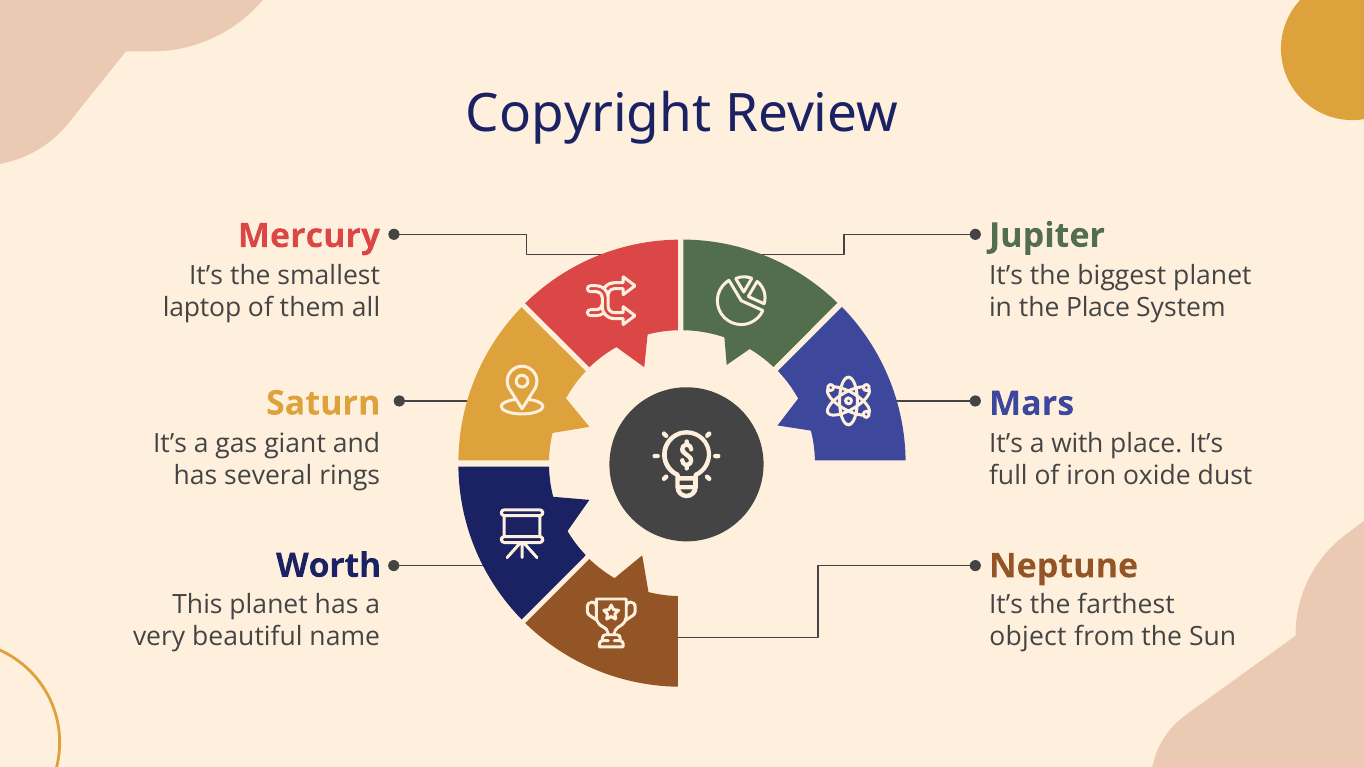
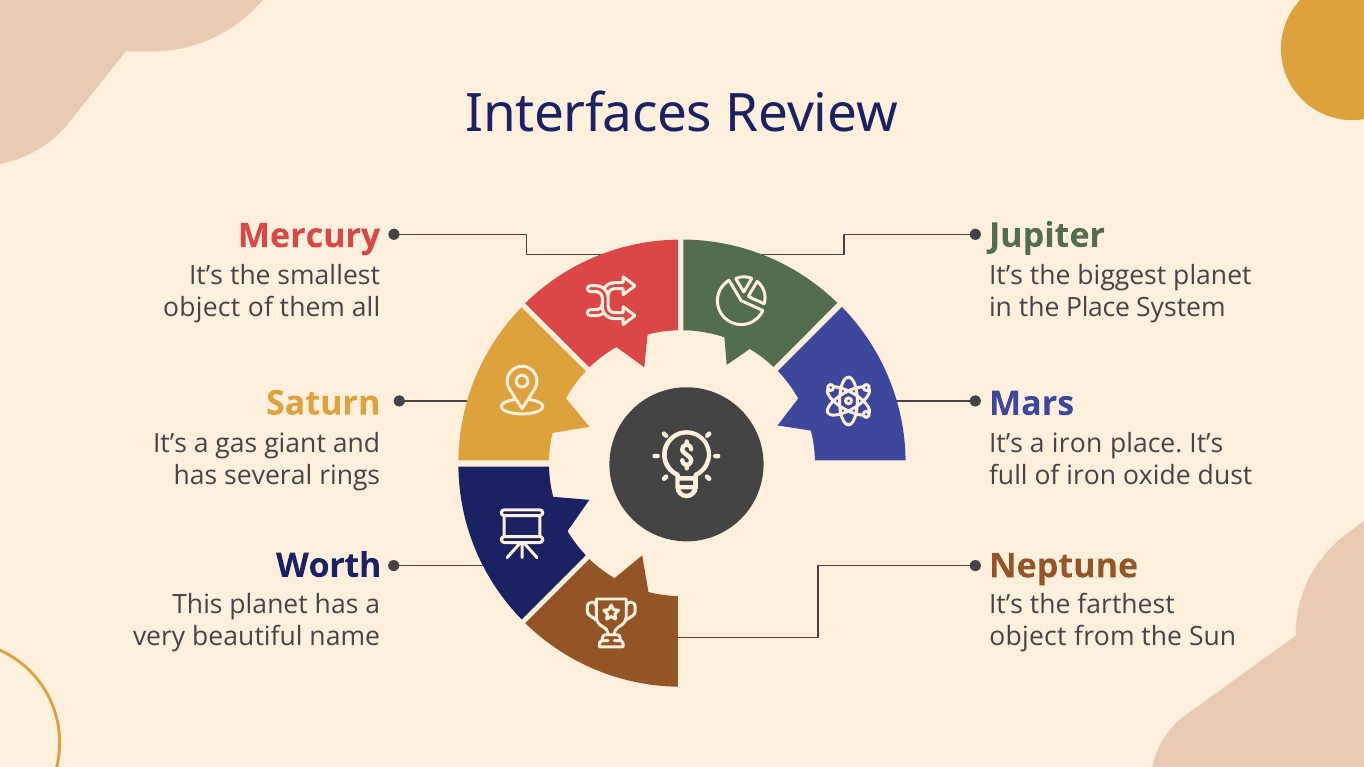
Copyright: Copyright -> Interfaces (589, 114)
laptop: laptop -> object (202, 308)
a with: with -> iron (1077, 444)
